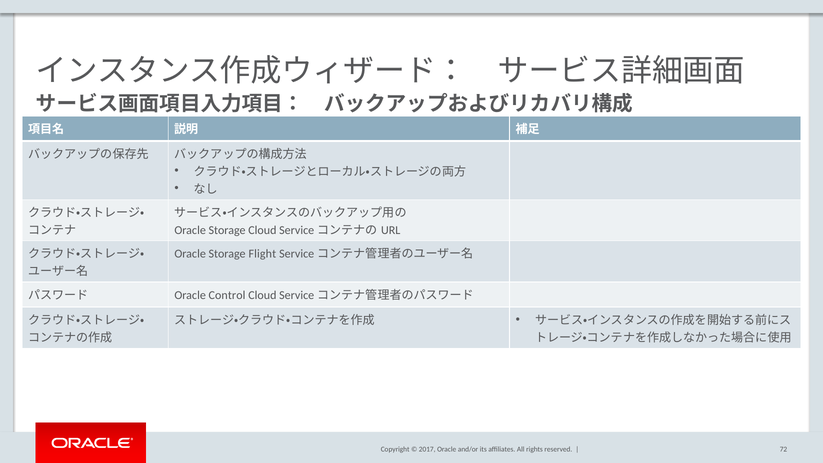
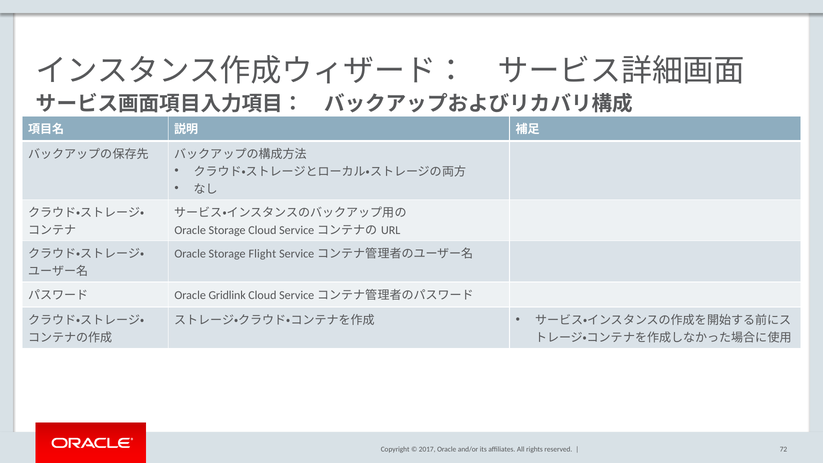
Control: Control -> Gridlink (227, 295)
